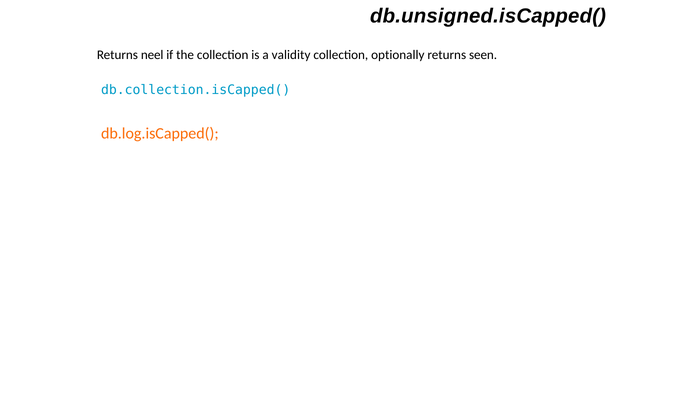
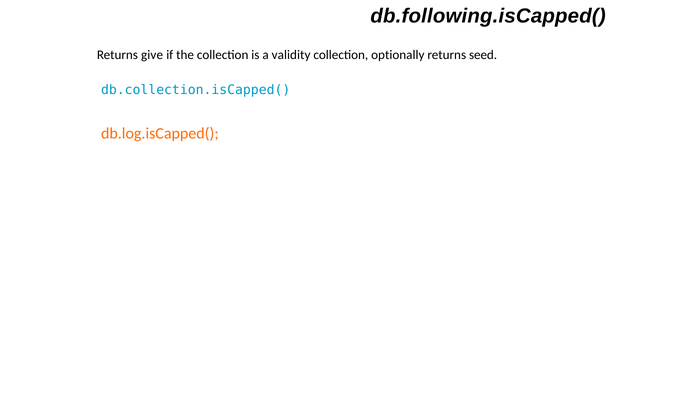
db.unsigned.isCapped(: db.unsigned.isCapped( -> db.following.isCapped( (488, 16)
neel: neel -> give (152, 55)
seen: seen -> seed (483, 55)
